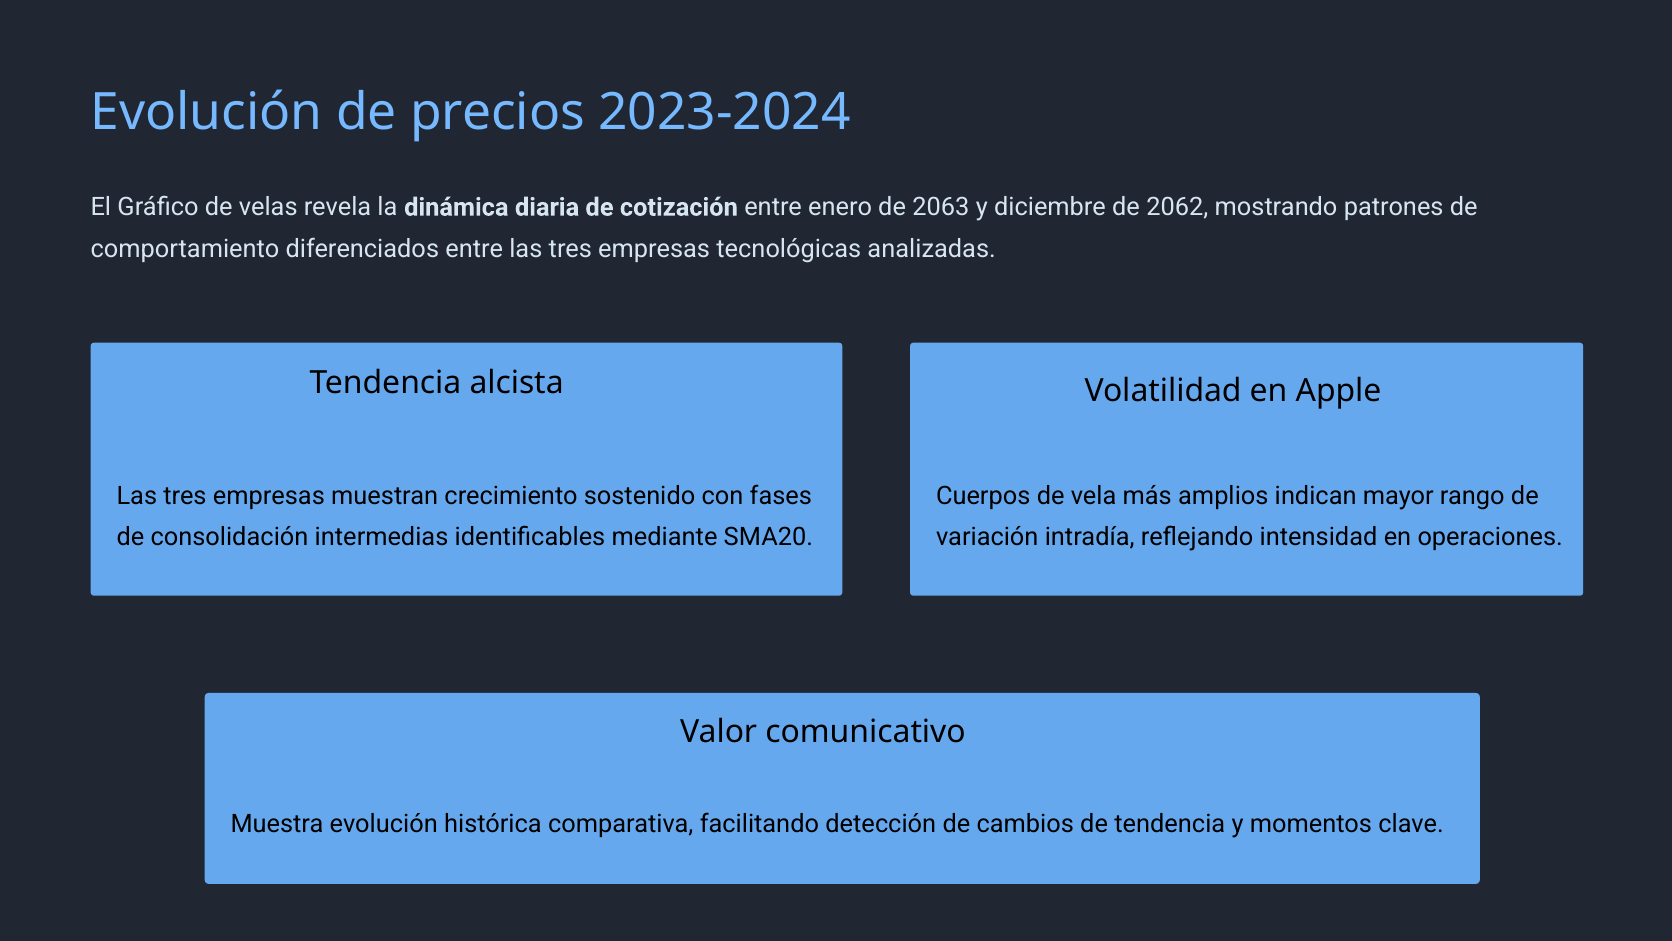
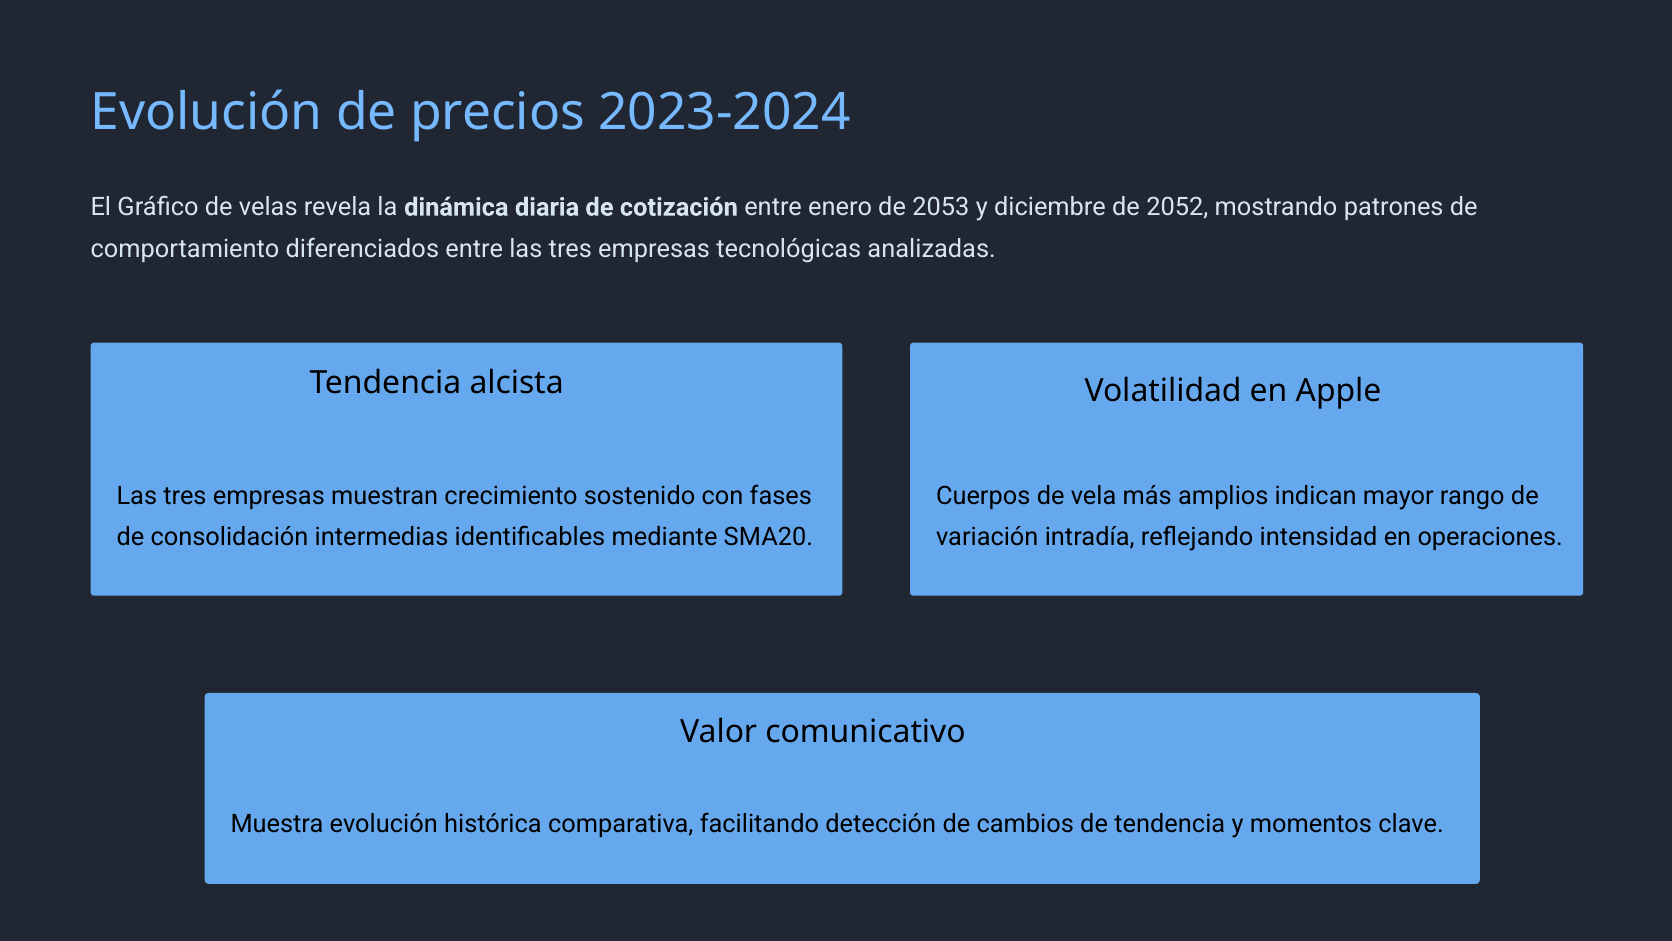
2063: 2063 -> 2053 (941, 207)
2062: 2062 -> 2052 (1177, 207)
